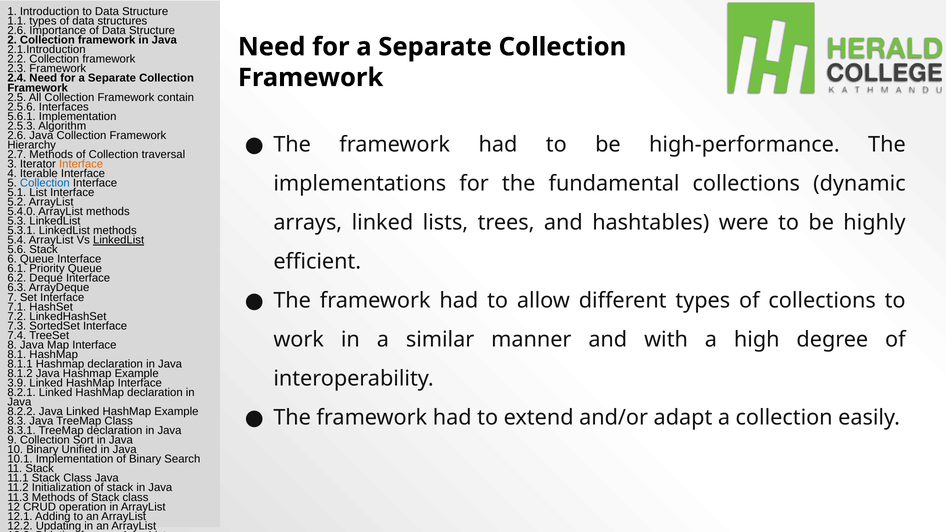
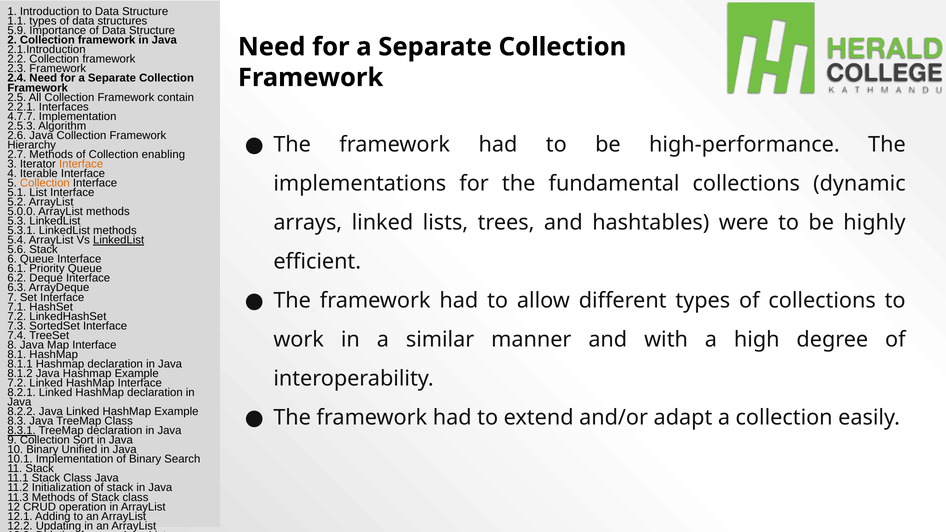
2.6: 2.6 -> 5.9 (17, 31)
2.5.6: 2.5.6 -> 2.2.1 (22, 107)
5.6.1: 5.6.1 -> 4.7.7 (22, 116)
traversal: traversal -> enabling (163, 154)
Collection colour: blue -> orange (45, 183)
5.4.0: 5.4.0 -> 5.0.0 (22, 212)
3.9: 3.9 -> 7.2 (17, 383)
8.3.1 underline: none -> present (22, 431)
